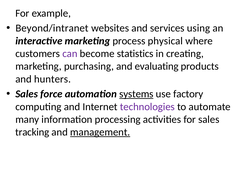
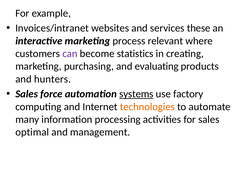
Beyond/intranet: Beyond/intranet -> Invoices/intranet (52, 28)
using: using -> these (199, 28)
physical: physical -> relevant (165, 41)
technologies colour: purple -> orange (147, 107)
tracking: tracking -> optimal (32, 132)
management underline: present -> none (100, 132)
